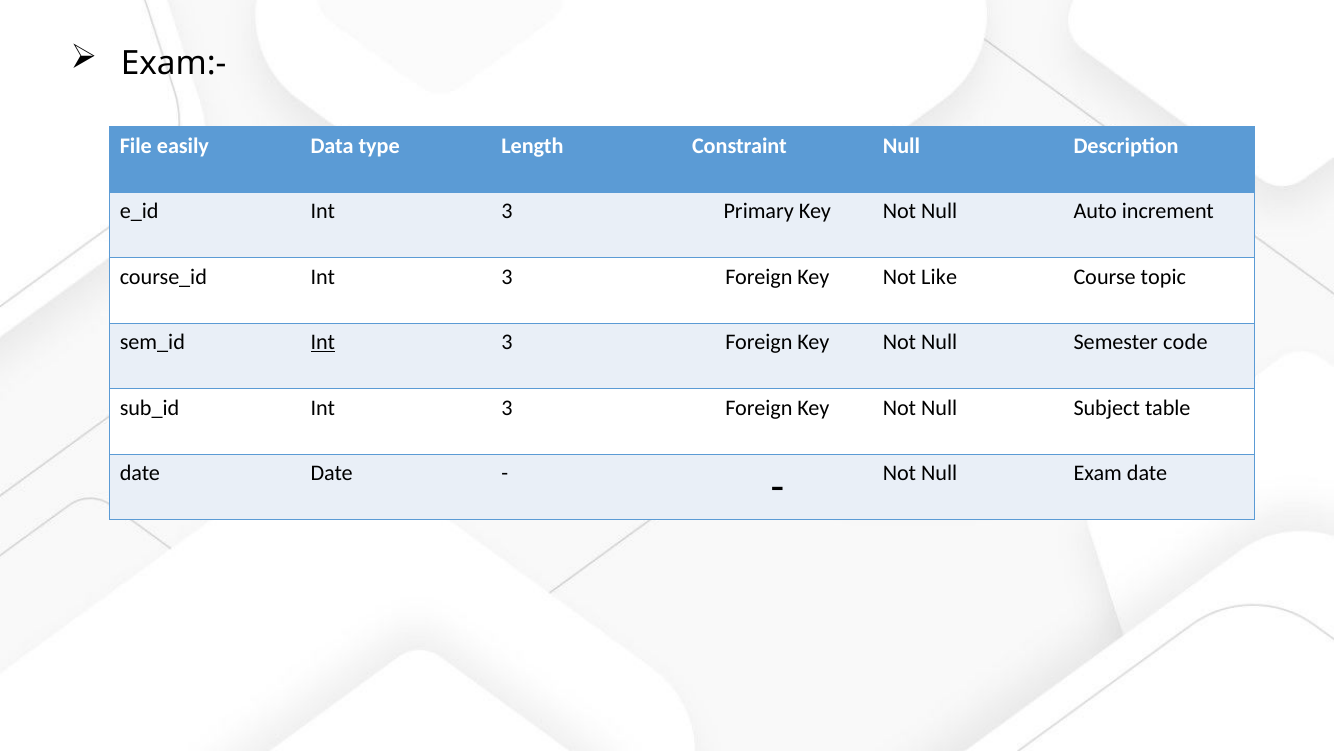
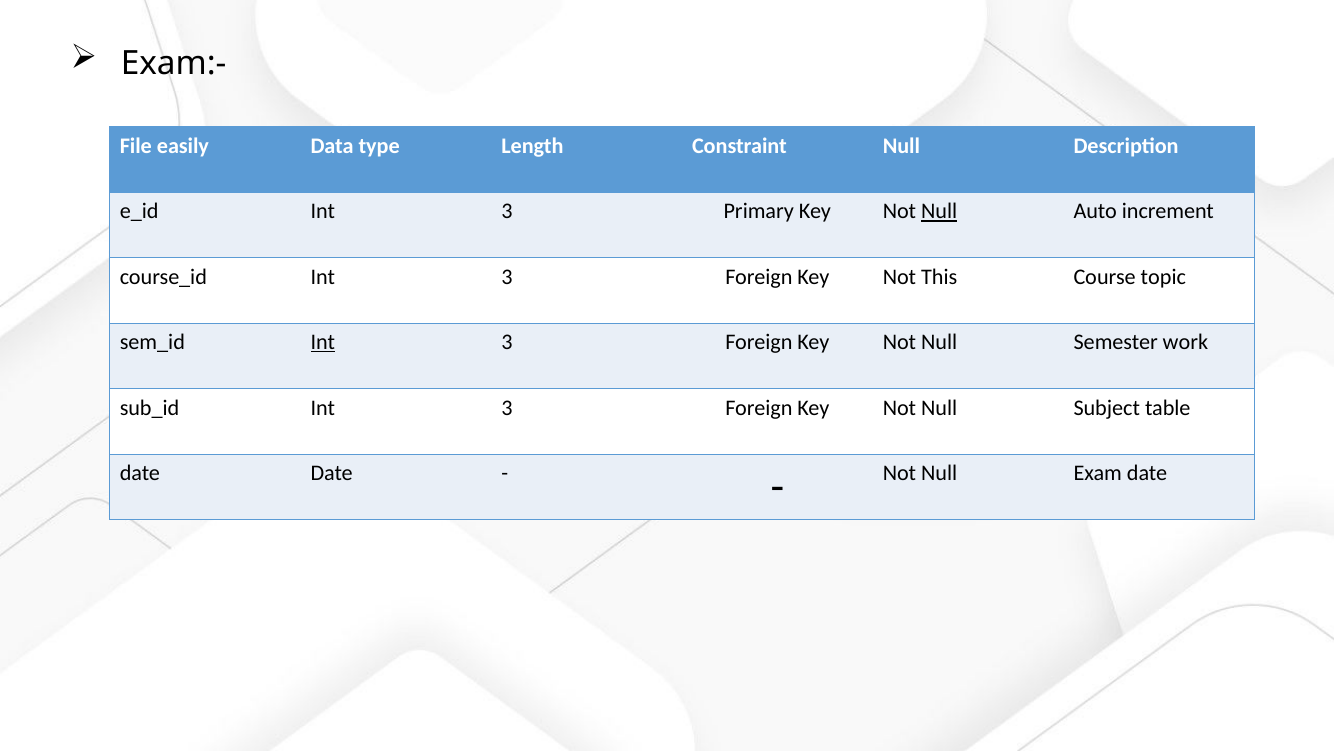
Null underline: none -> present (939, 211)
Like: Like -> This (939, 277)
code: code -> work (1185, 342)
